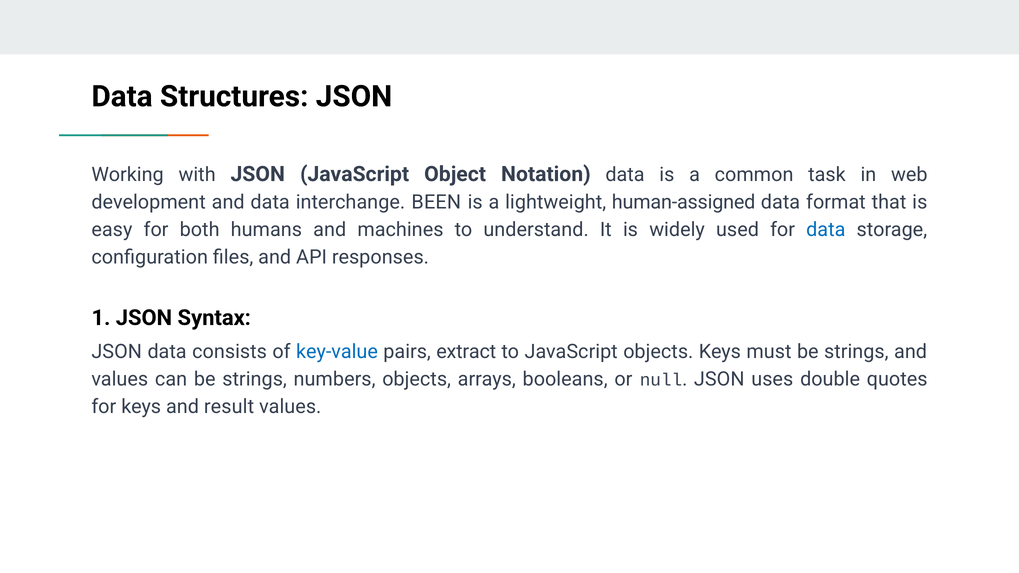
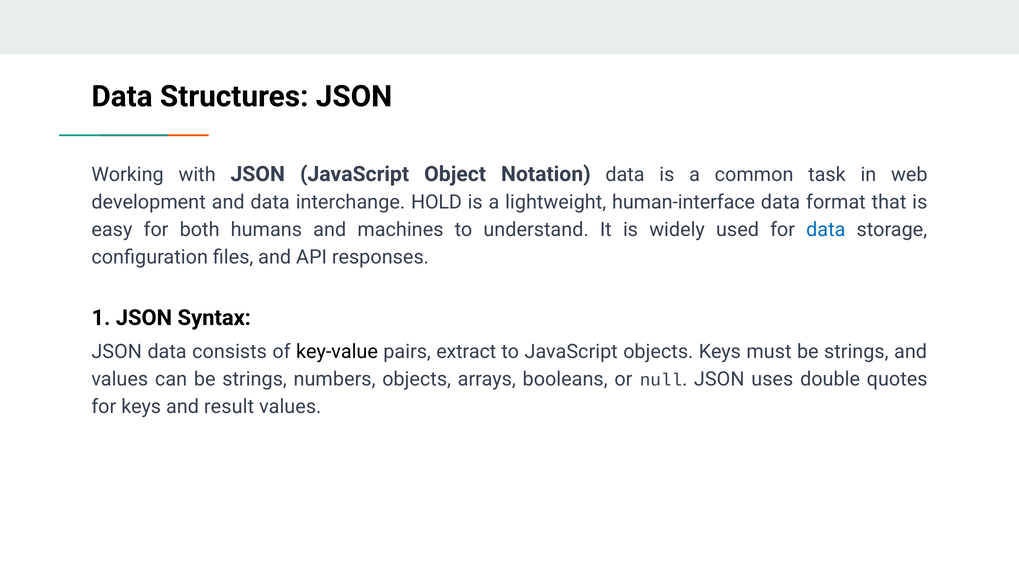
BEEN: BEEN -> HOLD (436, 202)
human-assigned: human-assigned -> human-interface (684, 202)
key-value colour: blue -> black (337, 352)
